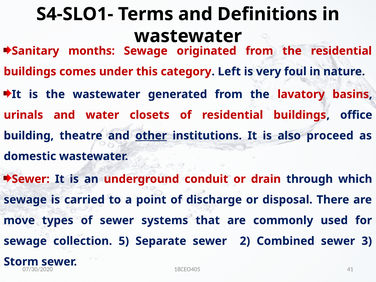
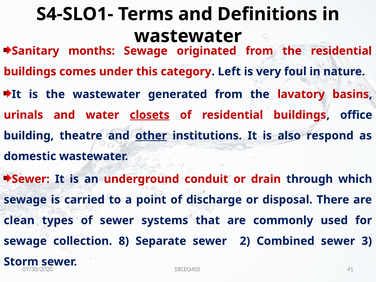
closets underline: none -> present (150, 115)
proceed: proceed -> respond (330, 136)
move: move -> clean (19, 220)
5: 5 -> 8 (124, 241)
